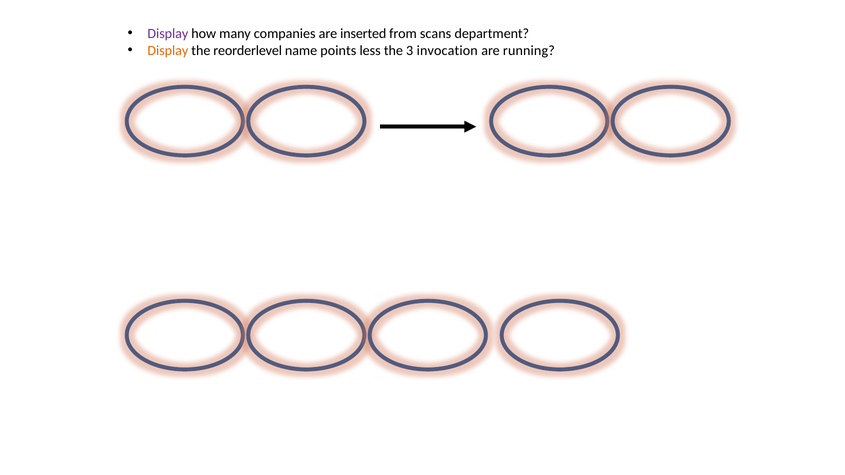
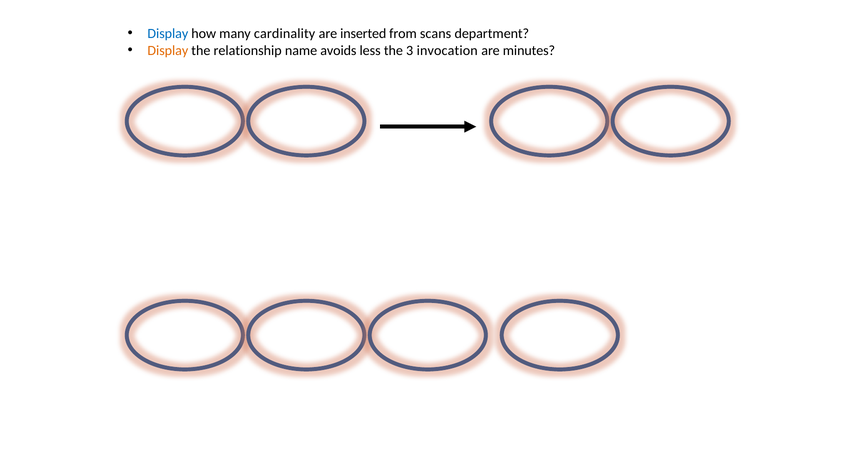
Display colour: purple -> blue (168, 34)
companies: companies -> cardinality (285, 34)
reorderlevel: reorderlevel -> relationship (248, 51)
points: points -> avoids (338, 51)
running: running -> minutes (529, 51)
